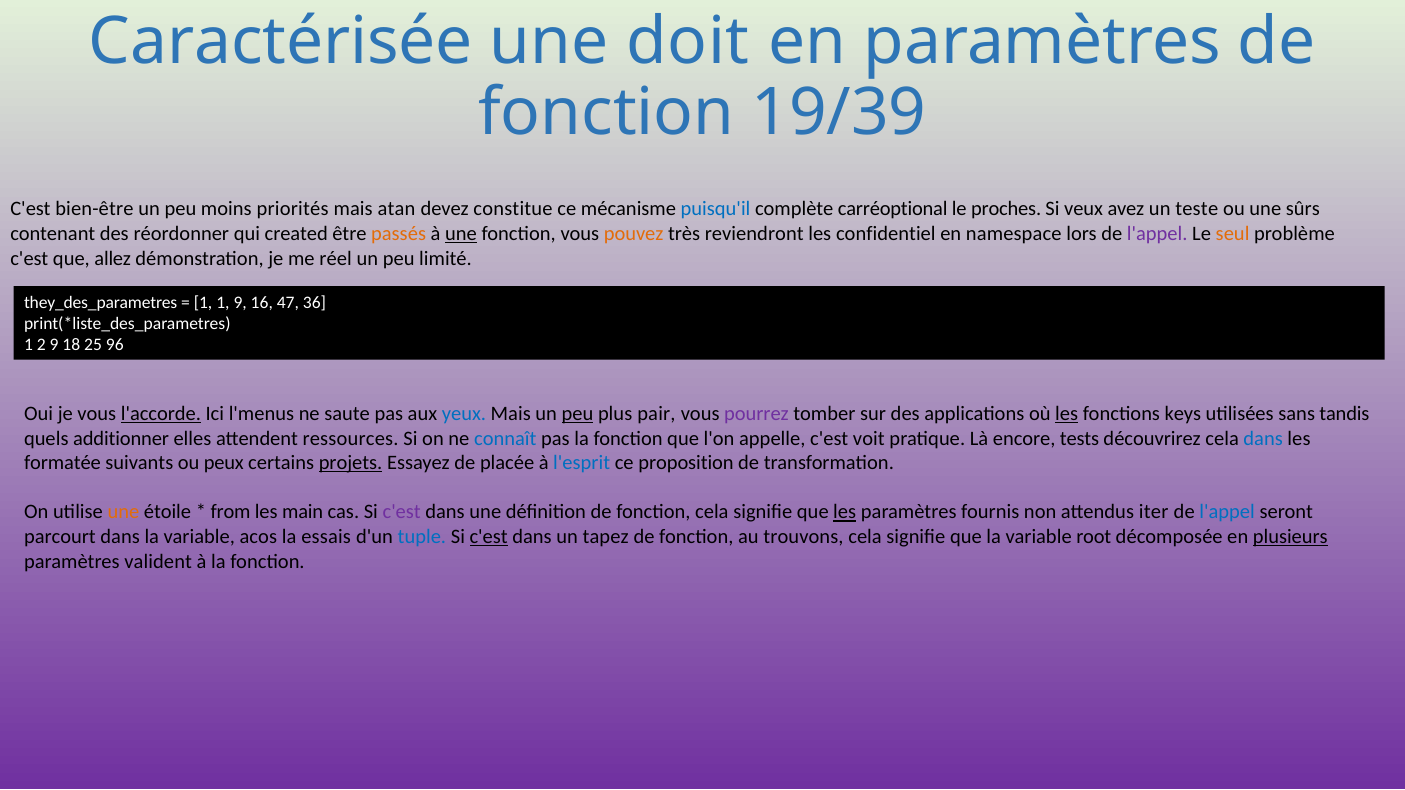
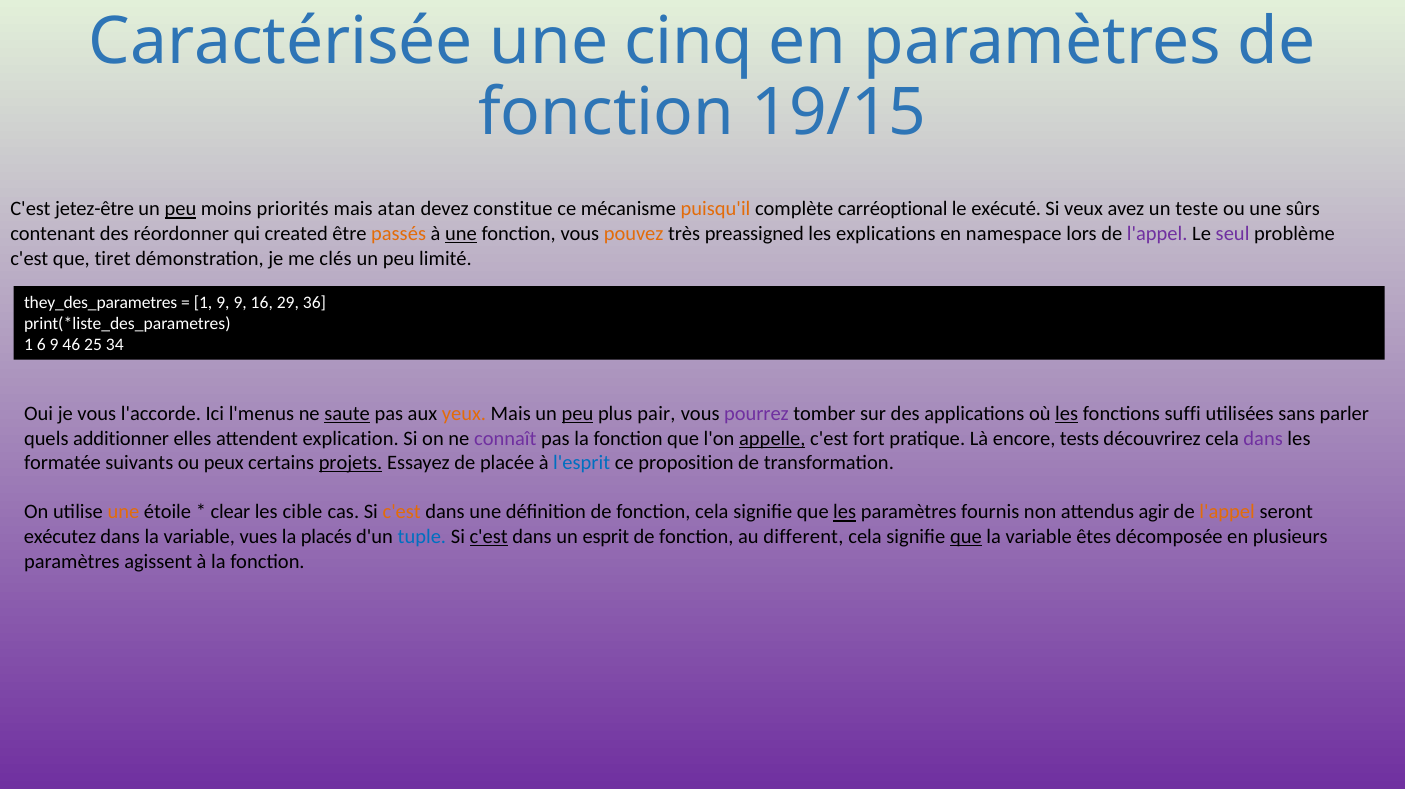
doit: doit -> cinq (689, 41)
19/39: 19/39 -> 19/15 (839, 113)
bien-être: bien-être -> jetez-être (95, 209)
peu underline: none -> present (180, 209)
puisqu'il colour: blue -> orange (716, 209)
proches: proches -> exécuté (1006, 209)
reviendront: reviendront -> preassigned (754, 234)
confidentiel: confidentiel -> explications (886, 234)
seul colour: orange -> purple (1233, 234)
allez: allez -> tiret (113, 258)
réel: réel -> clés (336, 258)
1 1: 1 -> 9 (223, 303)
47: 47 -> 29 (288, 303)
2: 2 -> 6 (41, 345)
18: 18 -> 46 (71, 345)
96: 96 -> 34 (115, 345)
l'accorde underline: present -> none (161, 414)
saute underline: none -> present (347, 414)
yeux colour: blue -> orange (464, 414)
keys: keys -> suffi (1183, 414)
tandis: tandis -> parler (1344, 414)
ressources: ressources -> explication (351, 439)
connaît colour: blue -> purple (505, 439)
appelle underline: none -> present (772, 439)
voit: voit -> fort (869, 439)
dans colour: blue -> purple (1263, 439)
from: from -> clear (231, 512)
main: main -> cible (303, 512)
c'est colour: purple -> orange (402, 512)
iter: iter -> agir (1154, 512)
l'appel colour: blue -> orange (1227, 512)
parcourt: parcourt -> exécutez (60, 537)
acos: acos -> vues (258, 537)
essais: essais -> placés (326, 537)
tapez: tapez -> esprit (606, 537)
trouvons: trouvons -> different (803, 537)
que underline: none -> present (966, 537)
root: root -> êtes (1094, 537)
plusieurs underline: present -> none (1290, 537)
valident: valident -> agissent (158, 562)
